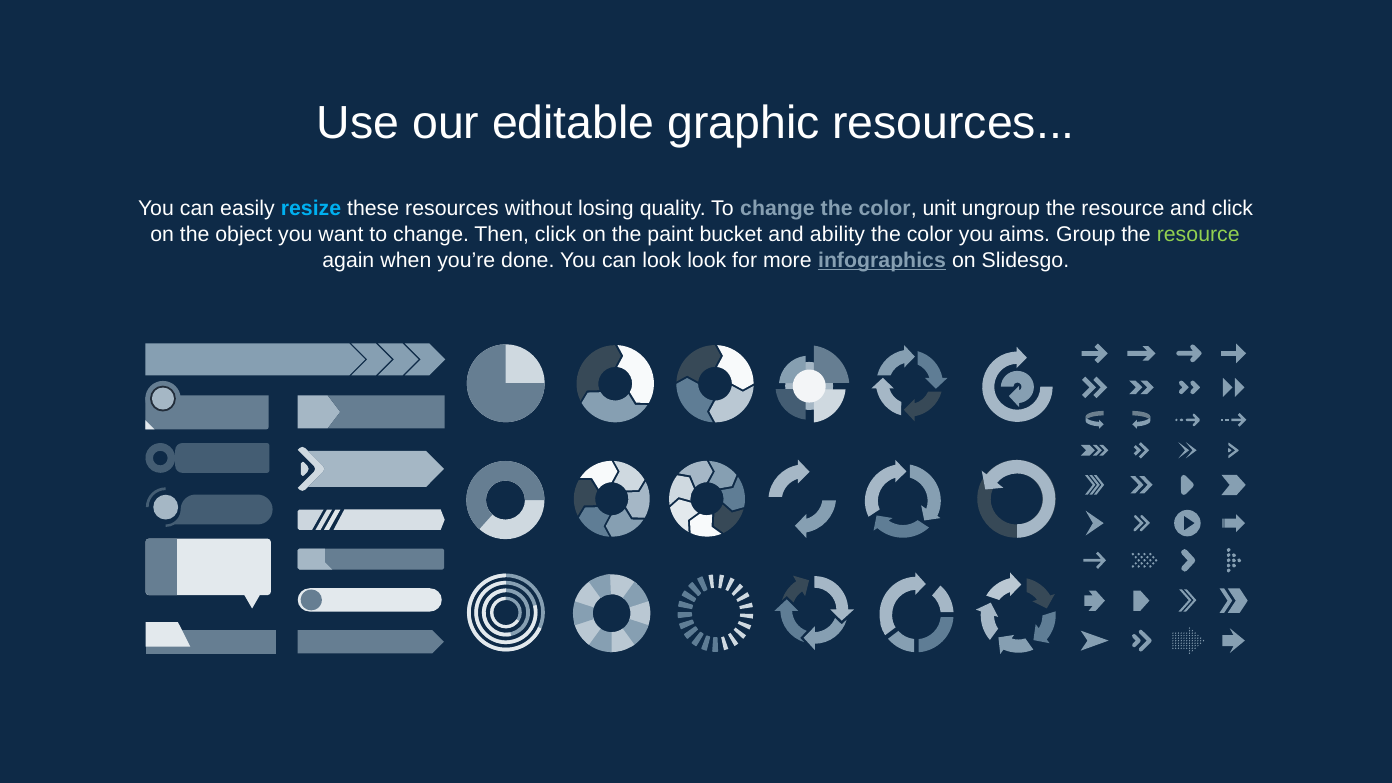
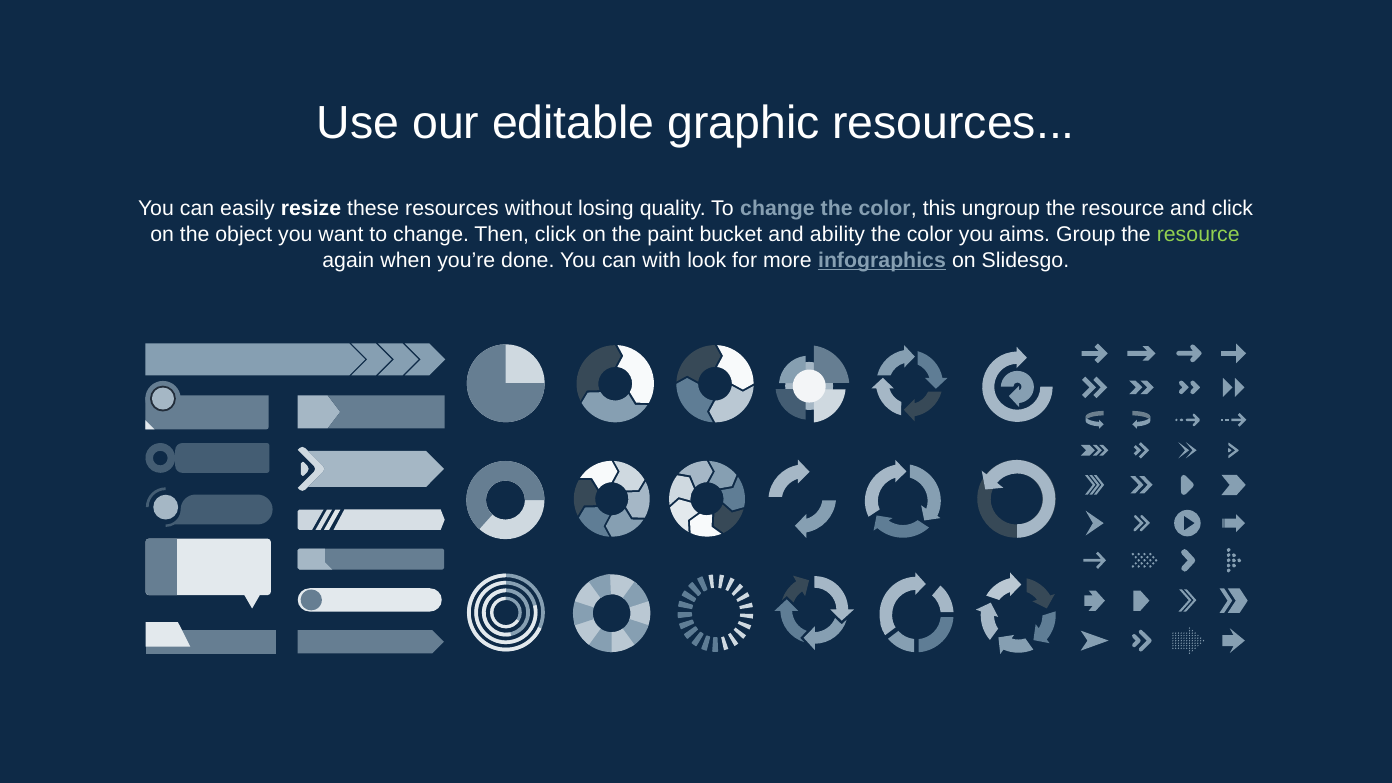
resize colour: light blue -> white (311, 209)
unit: unit -> this (939, 209)
can look: look -> with (662, 260)
